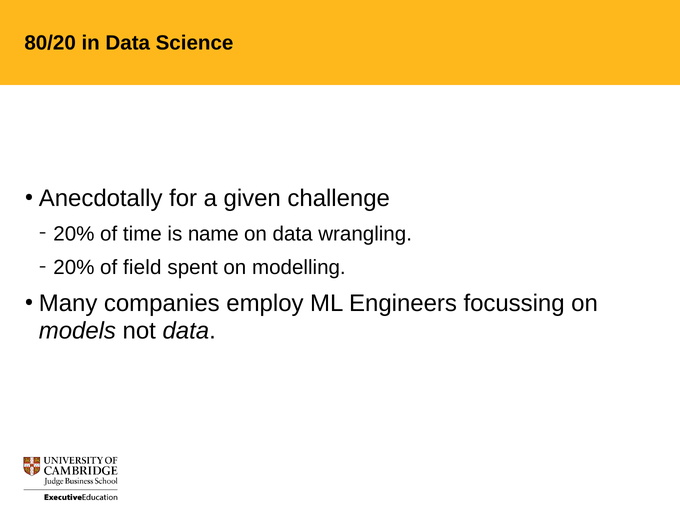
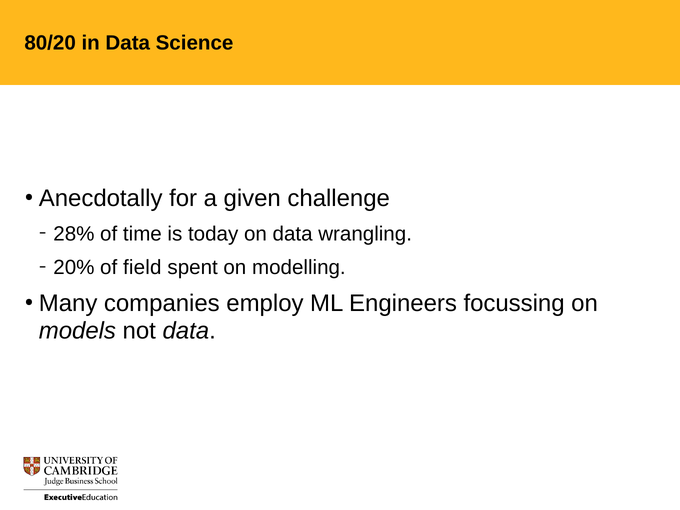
20%: 20% -> 28% (74, 234)
name: name -> today (213, 234)
